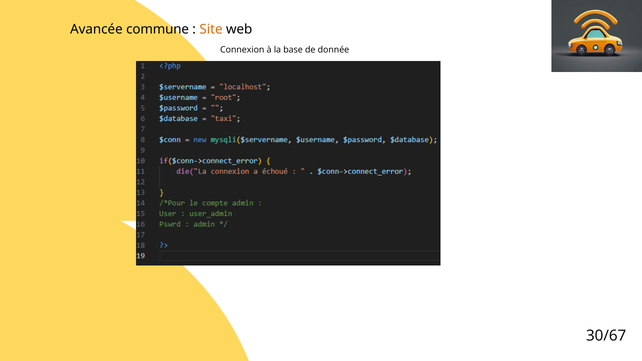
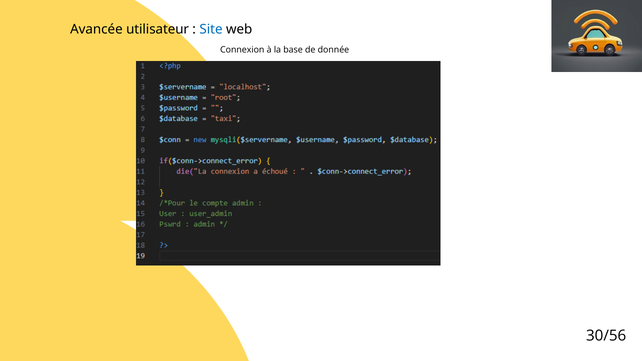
commune: commune -> utilisateur (158, 30)
Site colour: orange -> blue (211, 30)
30/67: 30/67 -> 30/56 (606, 336)
